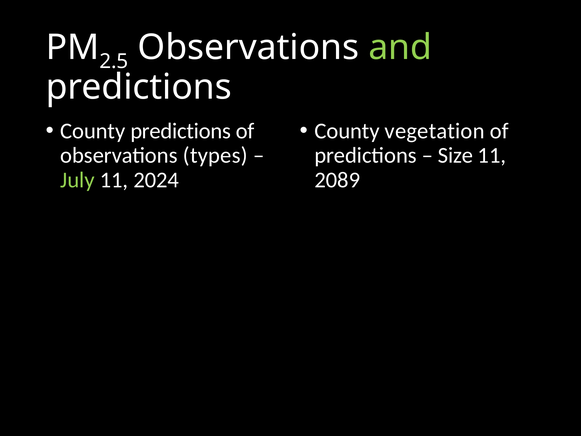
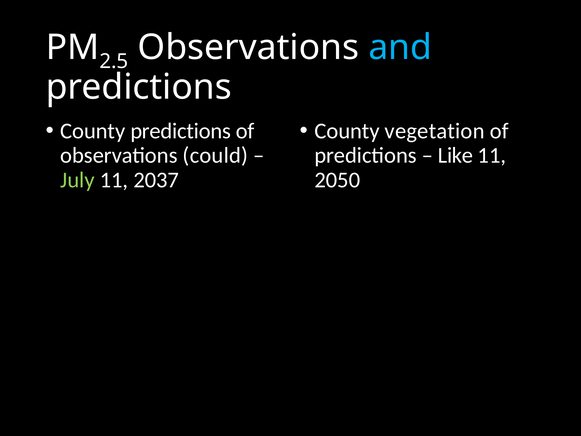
and colour: light green -> light blue (400, 48)
types: types -> could (215, 155)
Size: Size -> Like (455, 155)
2024: 2024 -> 2037 (156, 180)
2089: 2089 -> 2050 (337, 180)
